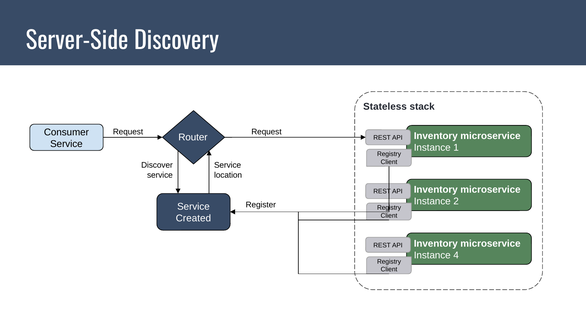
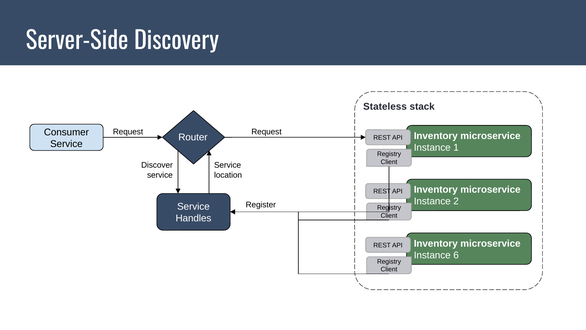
Created: Created -> Handles (193, 218)
4: 4 -> 6 (456, 255)
